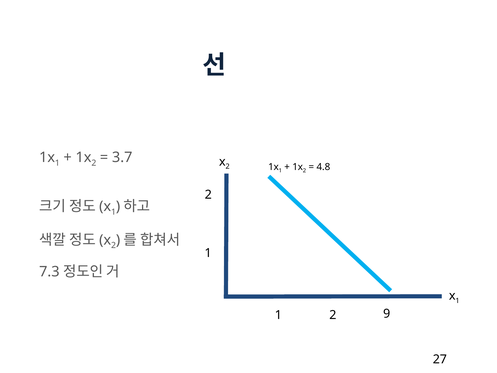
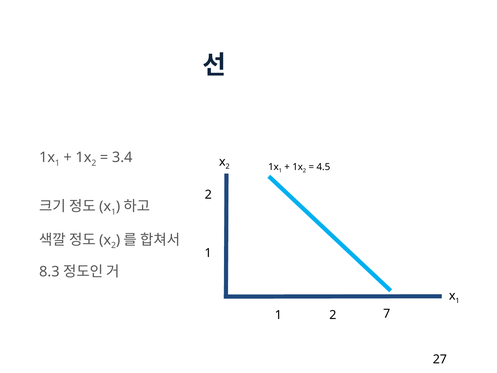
3.7: 3.7 -> 3.4 (122, 157)
4.8: 4.8 -> 4.5 (323, 167)
7.3: 7.3 -> 8.3 (49, 271)
9: 9 -> 7 (387, 314)
